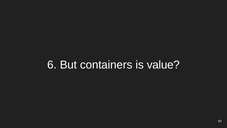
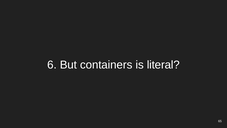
value: value -> literal (163, 65)
